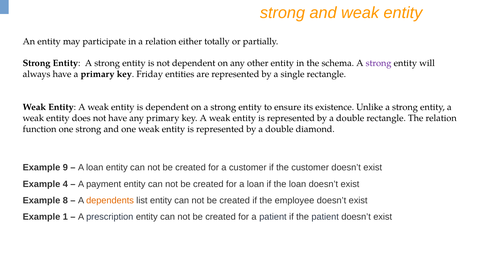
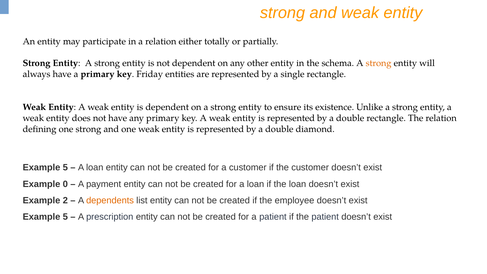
strong colour: purple -> orange (379, 63)
function: function -> defining (40, 129)
9: 9 -> 5 (65, 168)
4: 4 -> 0 (65, 184)
8: 8 -> 2 (65, 200)
1: 1 -> 5 (65, 217)
